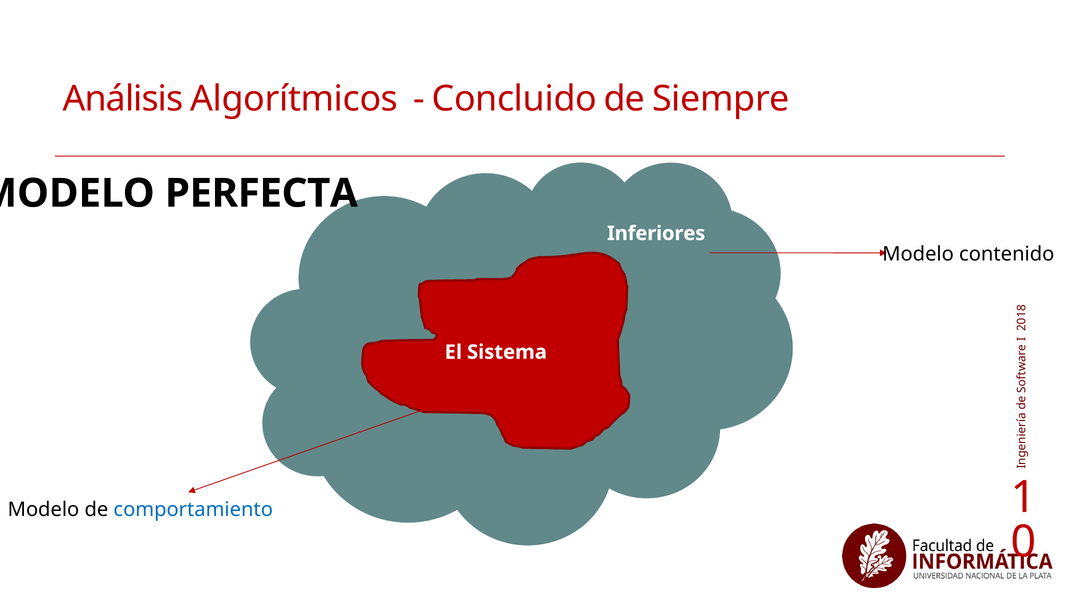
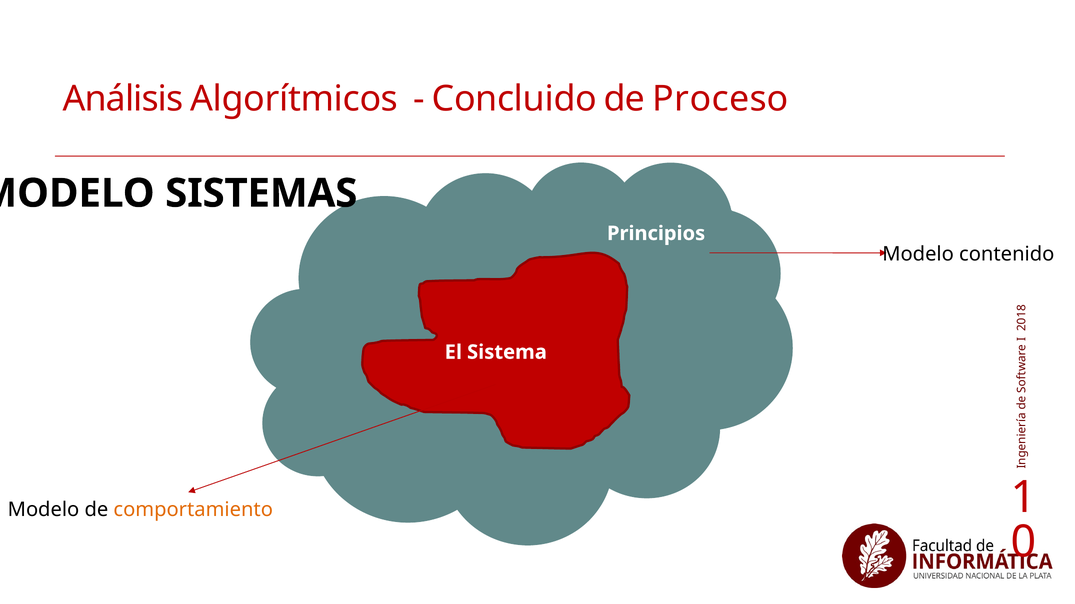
Siempre: Siempre -> Proceso (721, 99)
PERFECTA: PERFECTA -> SISTEMAS (261, 194)
Inferiores: Inferiores -> Principios (656, 234)
comportamiento colour: blue -> orange (193, 510)
